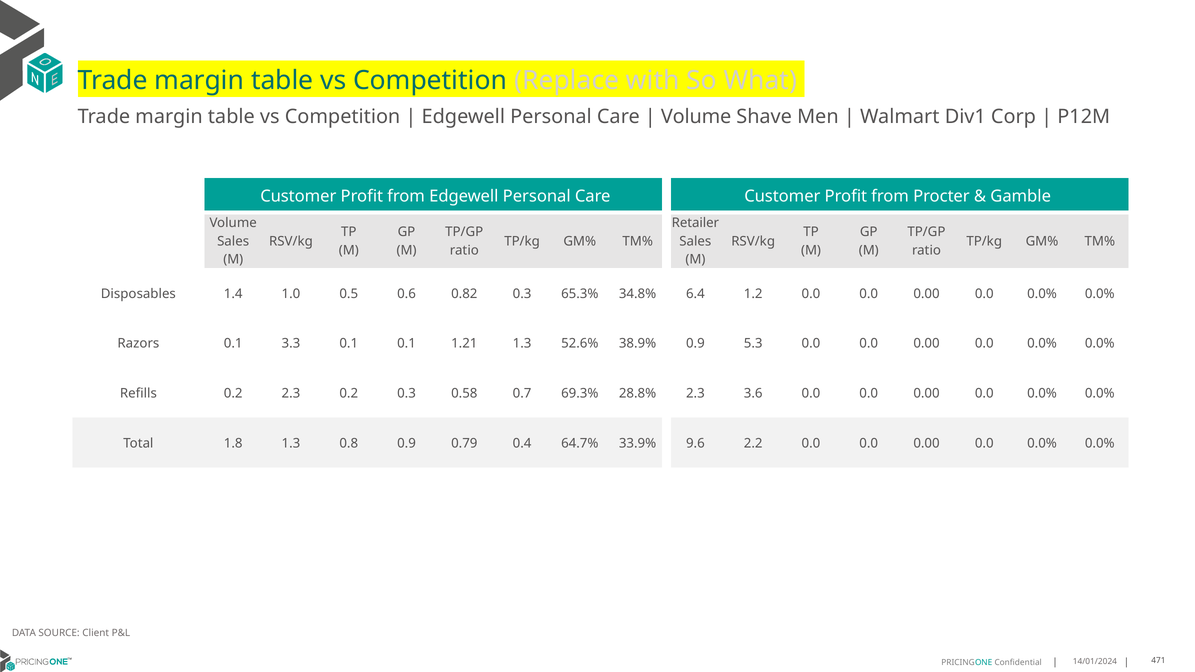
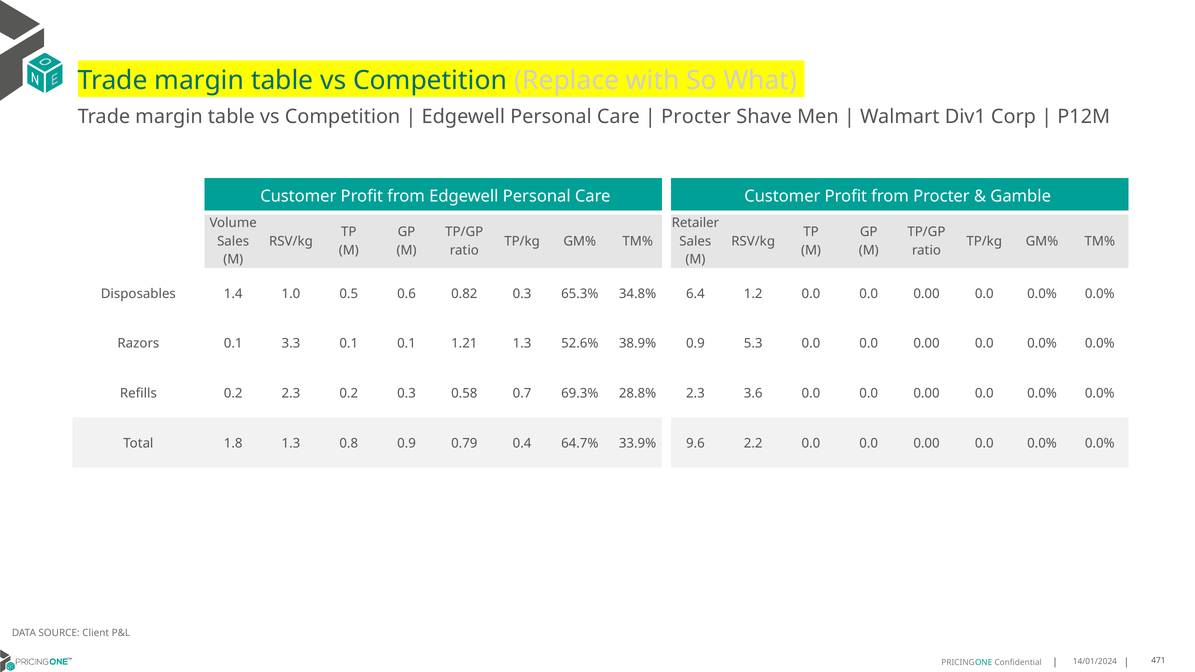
Volume: Volume -> Procter (696, 117)
